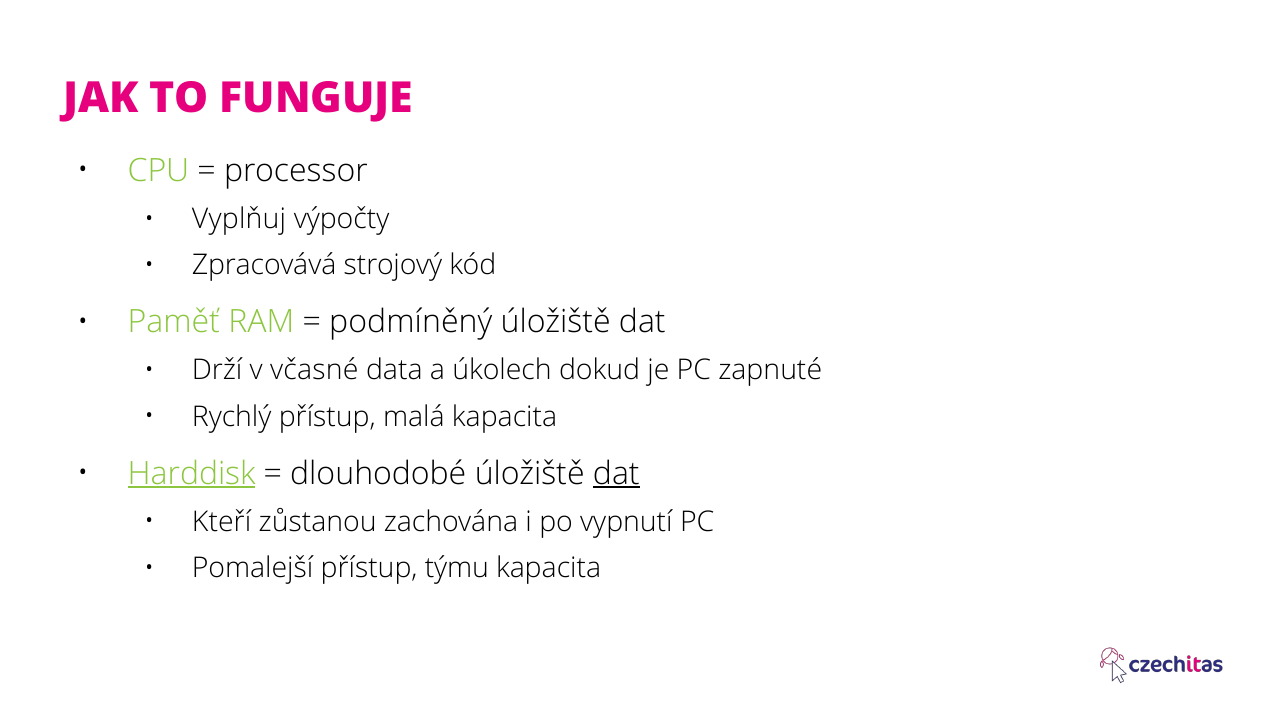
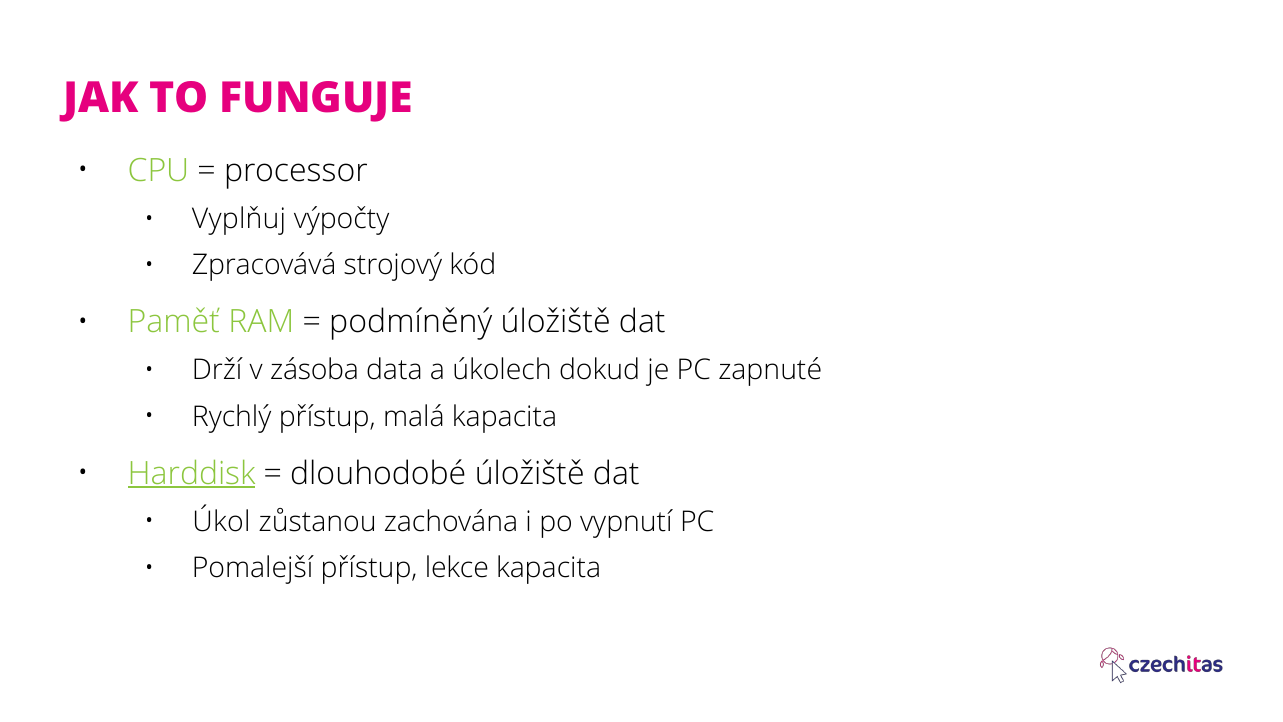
včasné: včasné -> zásoba (315, 370)
dat underline: present -> none (616, 473)
Kteří: Kteří -> Úkol (221, 522)
týmu: týmu -> lekce (457, 568)
